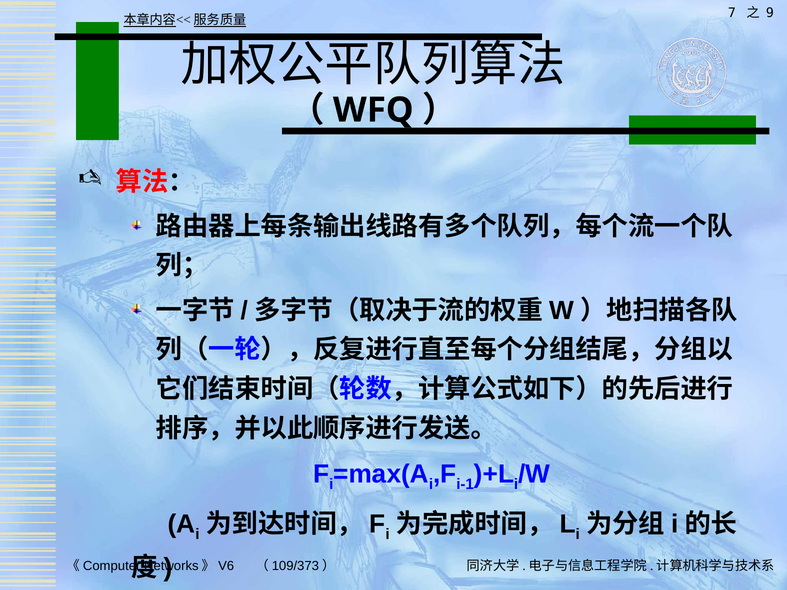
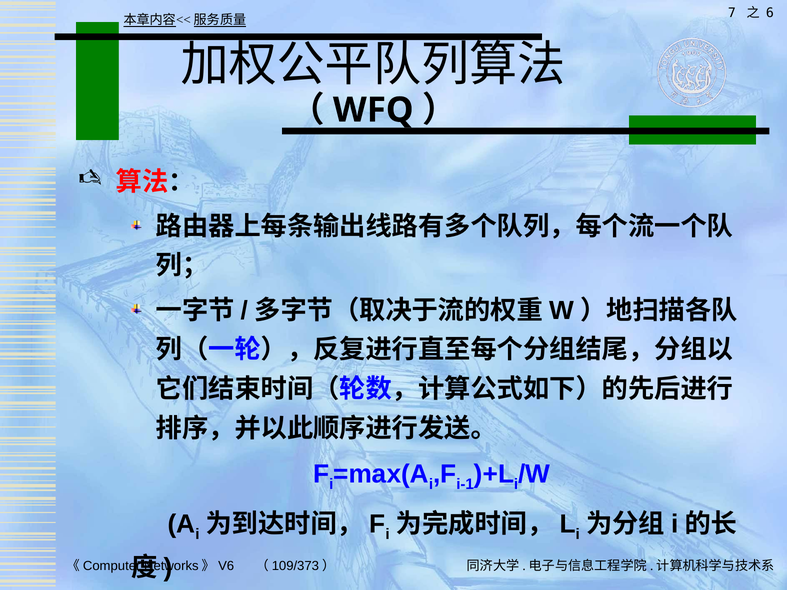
9: 9 -> 6 (770, 13)
